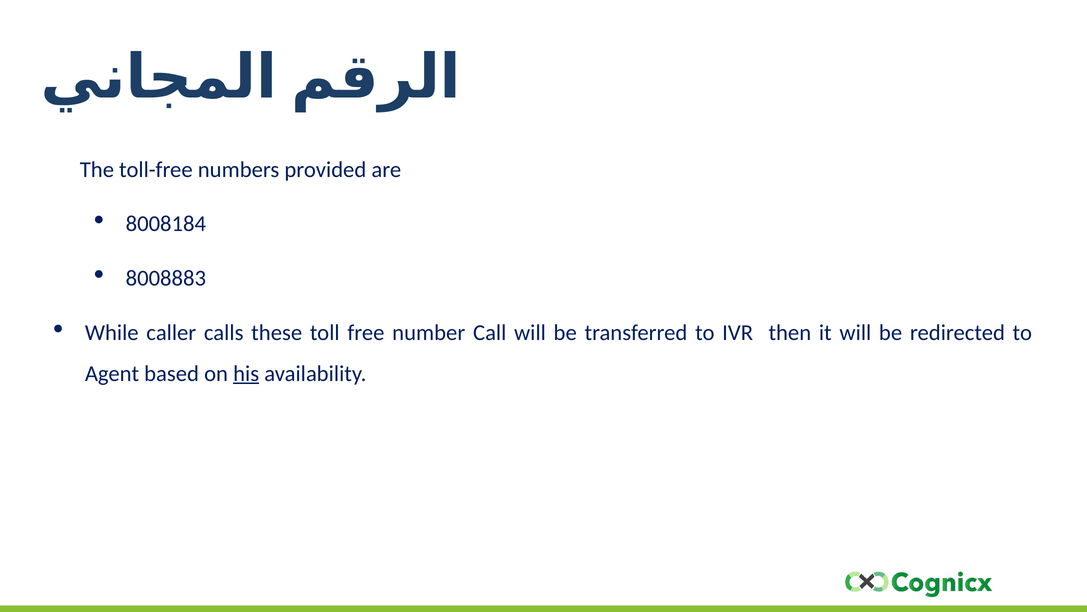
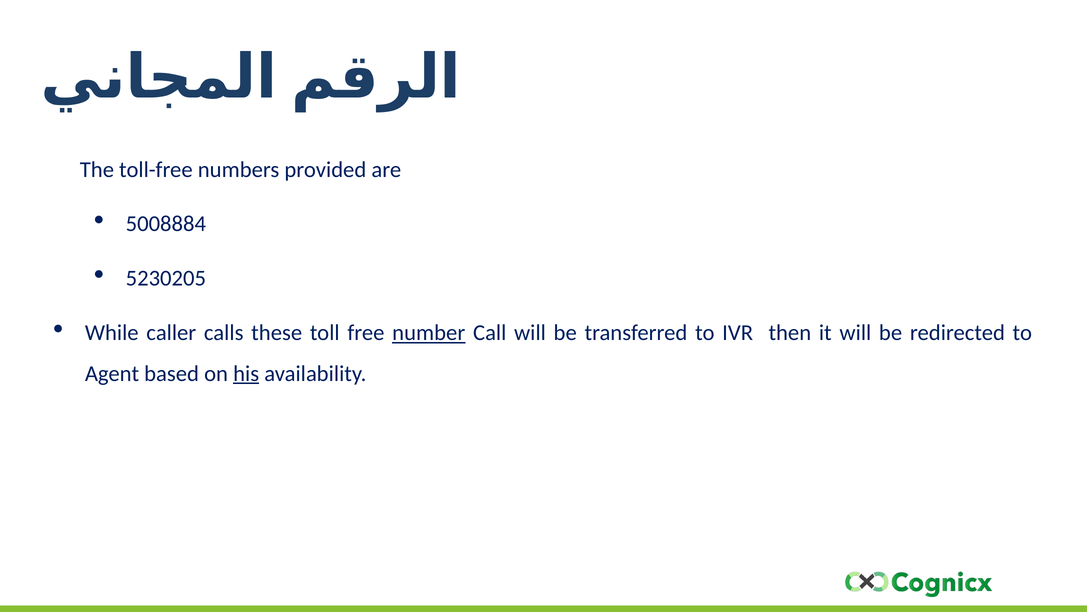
8008184: 8008184 -> 5008884 (166, 224)
8008883: 8008883 -> 5230205 (166, 278)
number underline: none -> present (429, 333)
